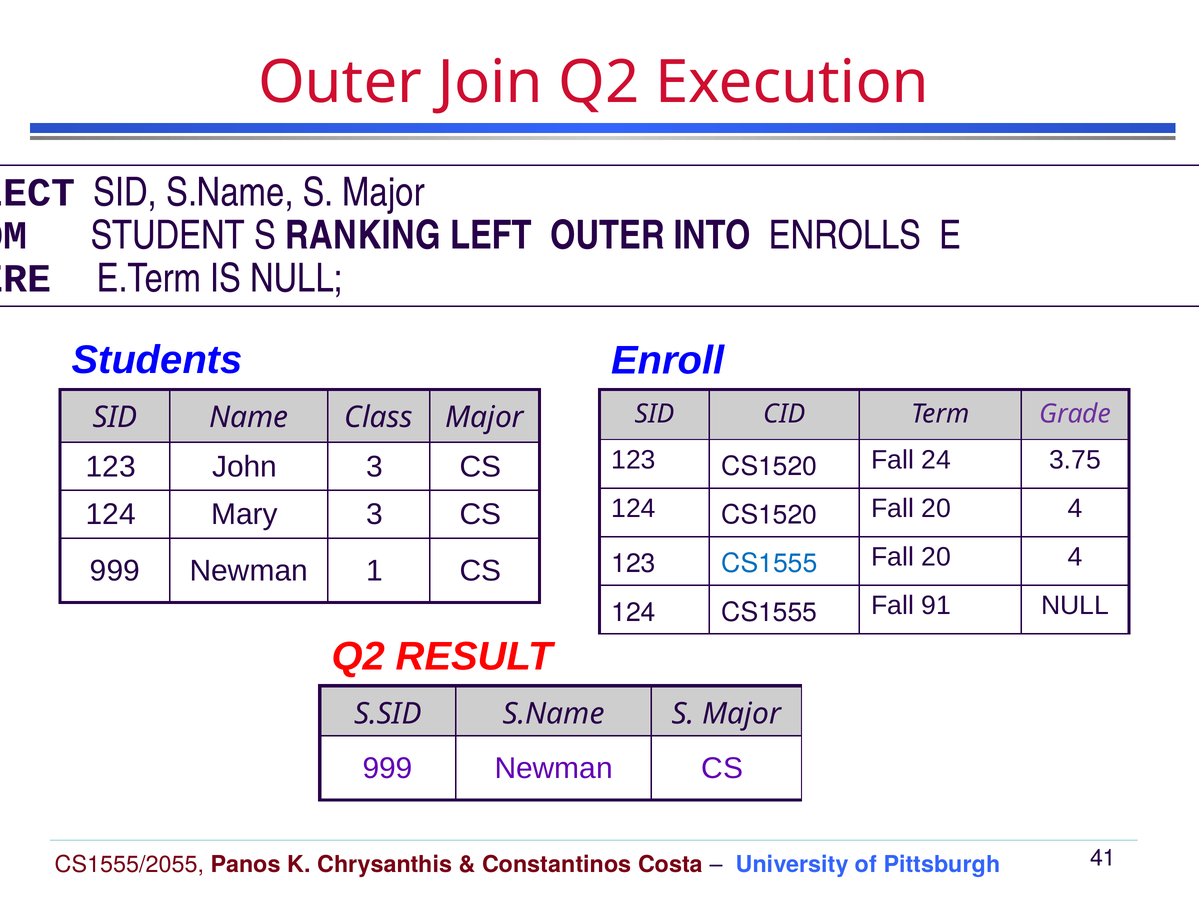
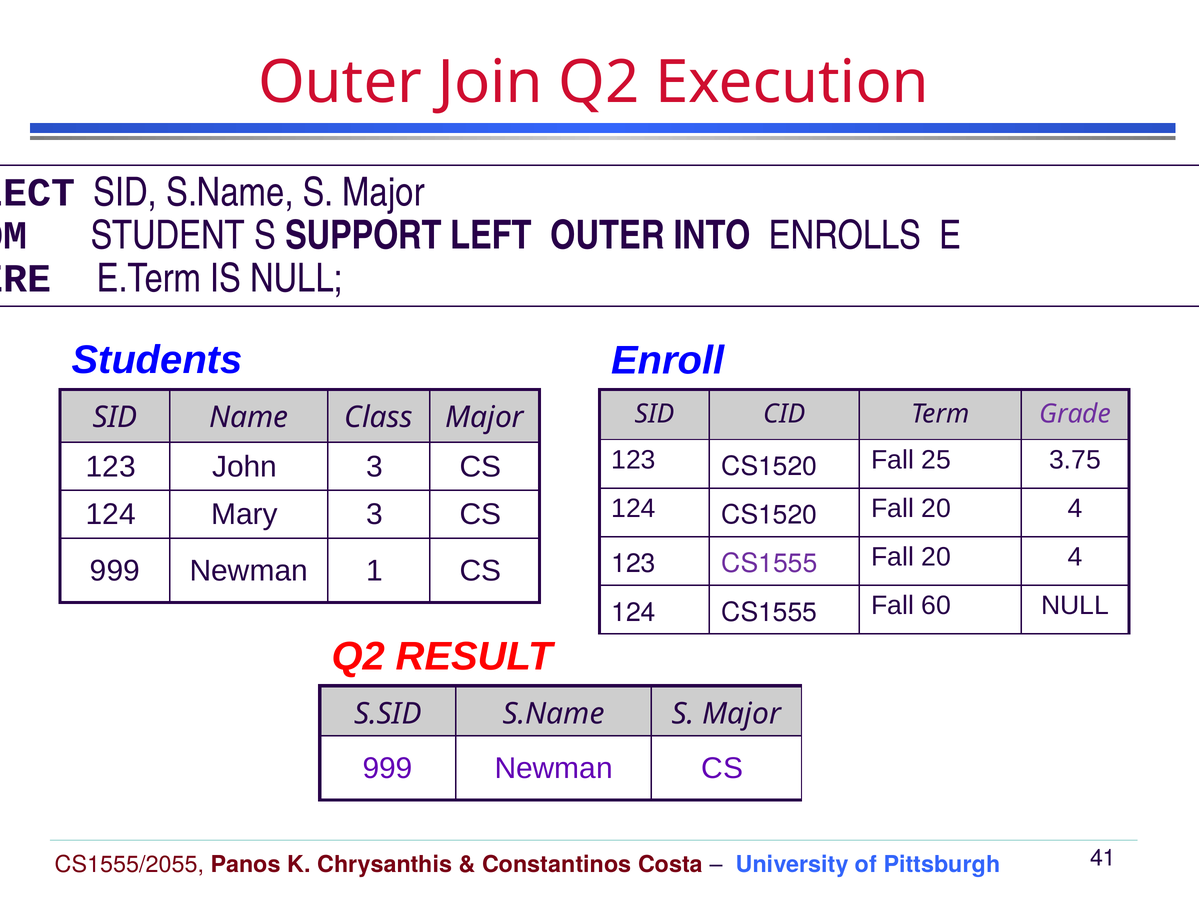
RANKING: RANKING -> SUPPORT (363, 236)
24: 24 -> 25 (936, 460)
CS1555 colour: blue -> purple (769, 564)
91: 91 -> 60 (936, 606)
